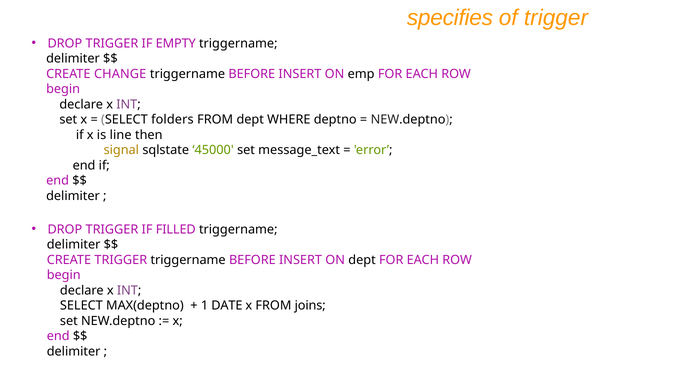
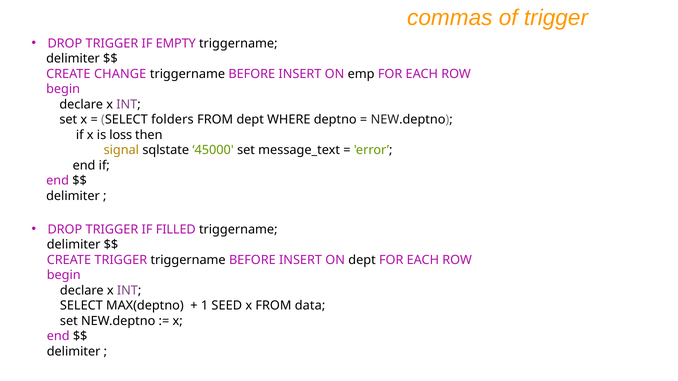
specifies: specifies -> commas (450, 18)
line: line -> loss (121, 135)
DATE: DATE -> SEED (227, 306)
joins: joins -> data (310, 306)
